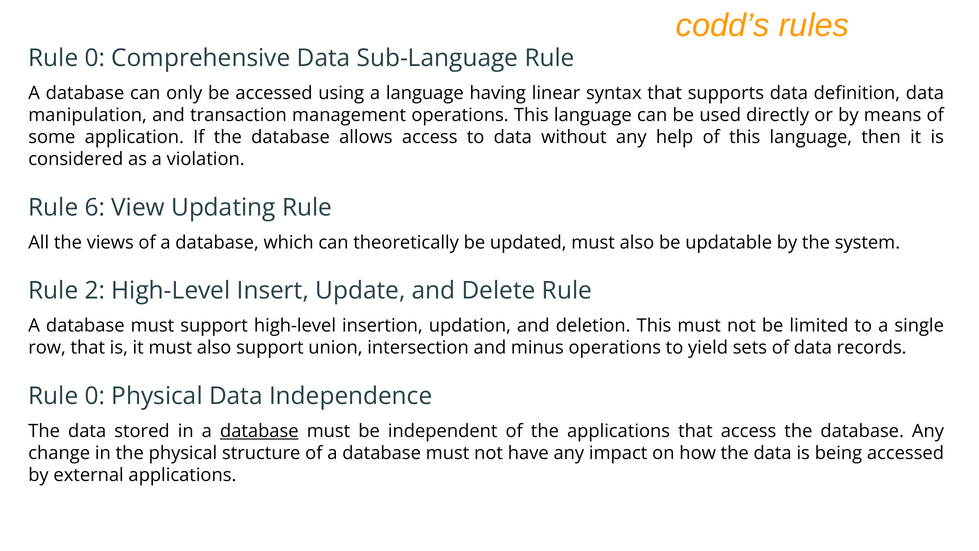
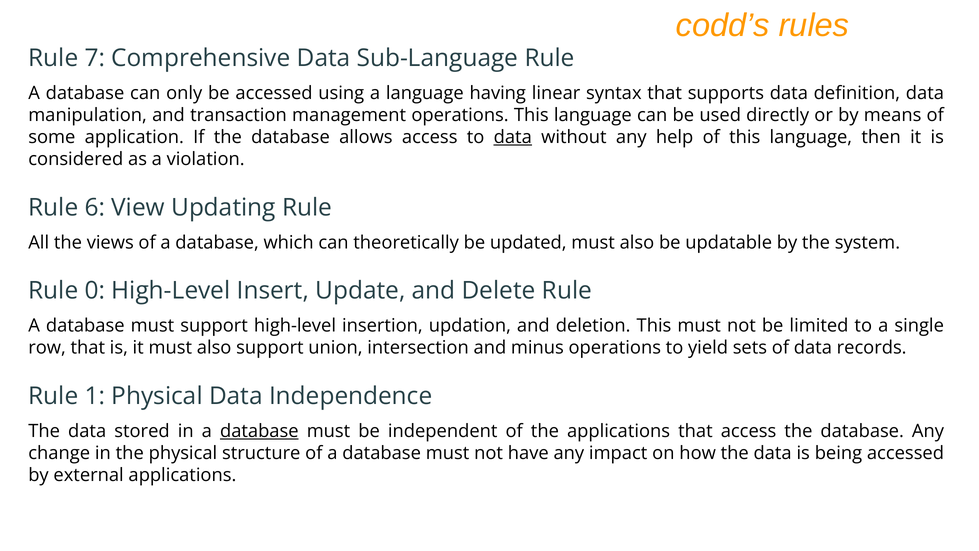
0: 0 -> 7 (95, 58)
data underline: none -> present (513, 137)
2: 2 -> 0 (95, 291)
0: 0 -> 1 (95, 396)
